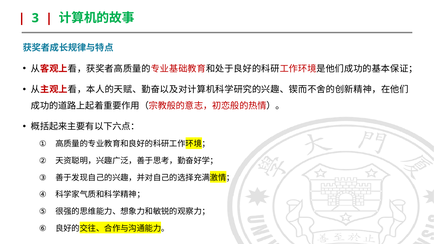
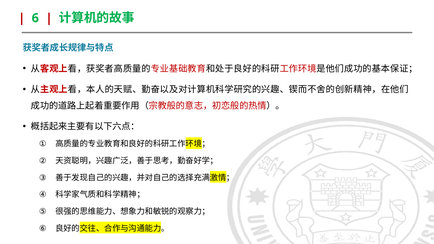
3: 3 -> 6 (35, 18)
